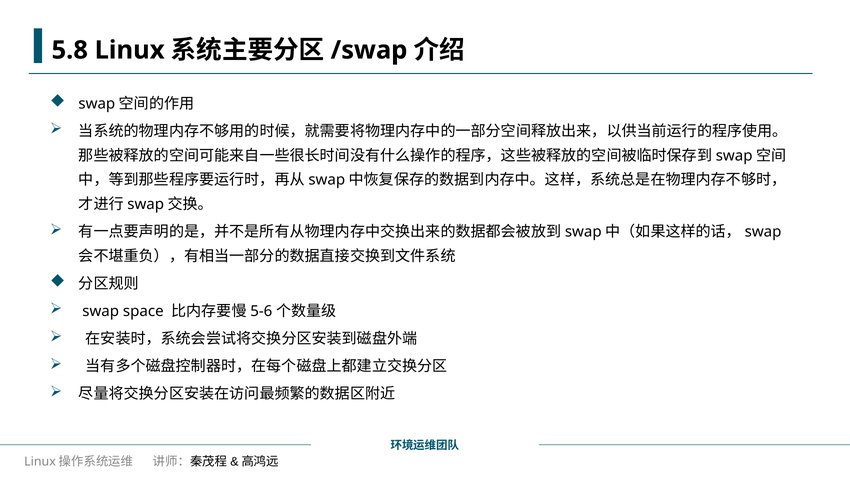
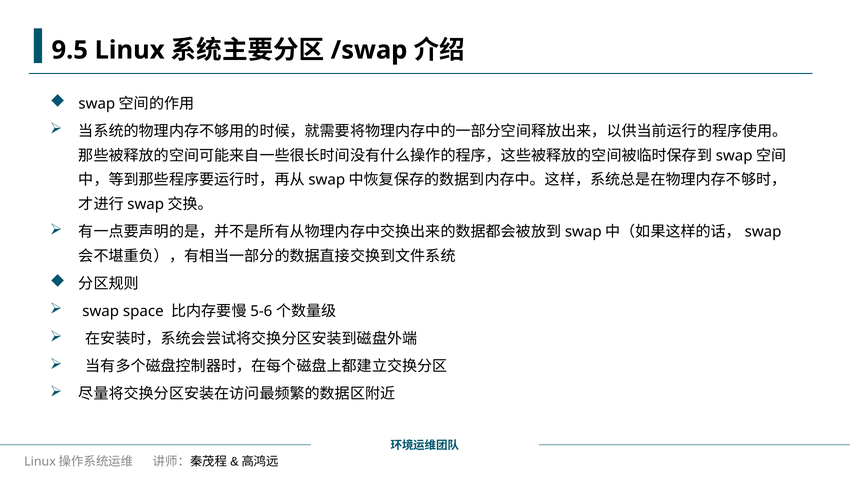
5.8: 5.8 -> 9.5 (70, 50)
